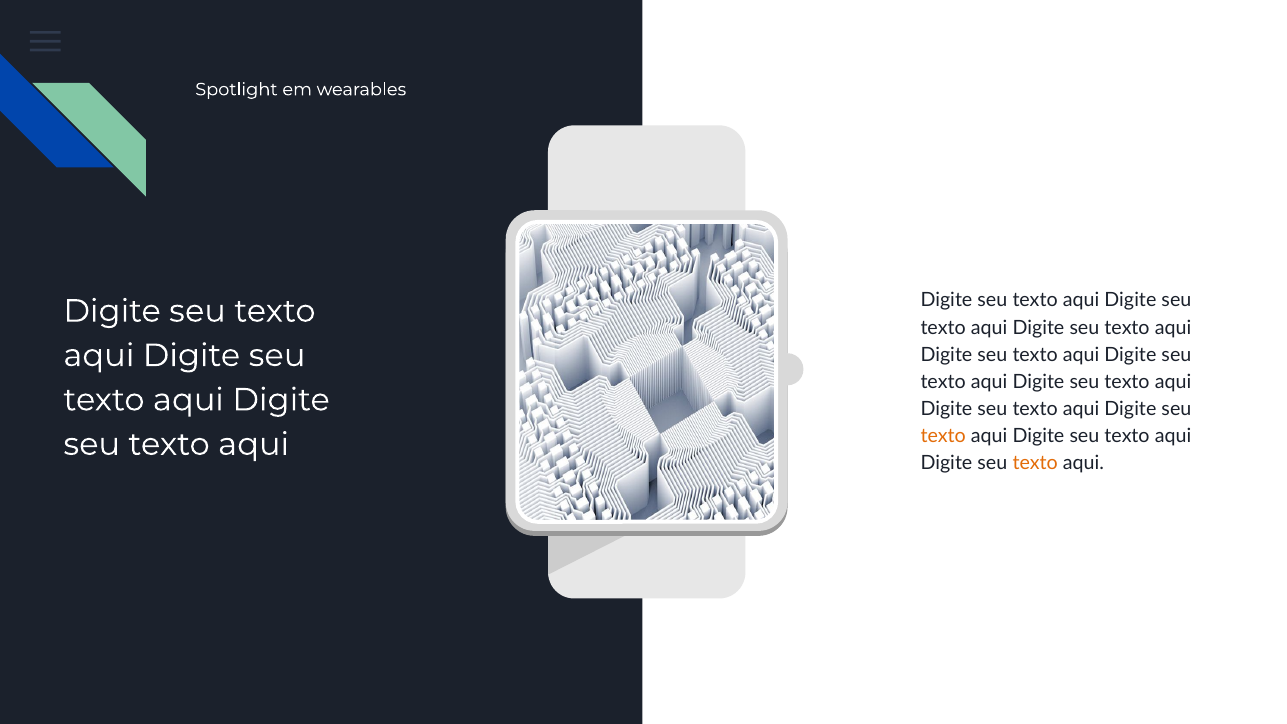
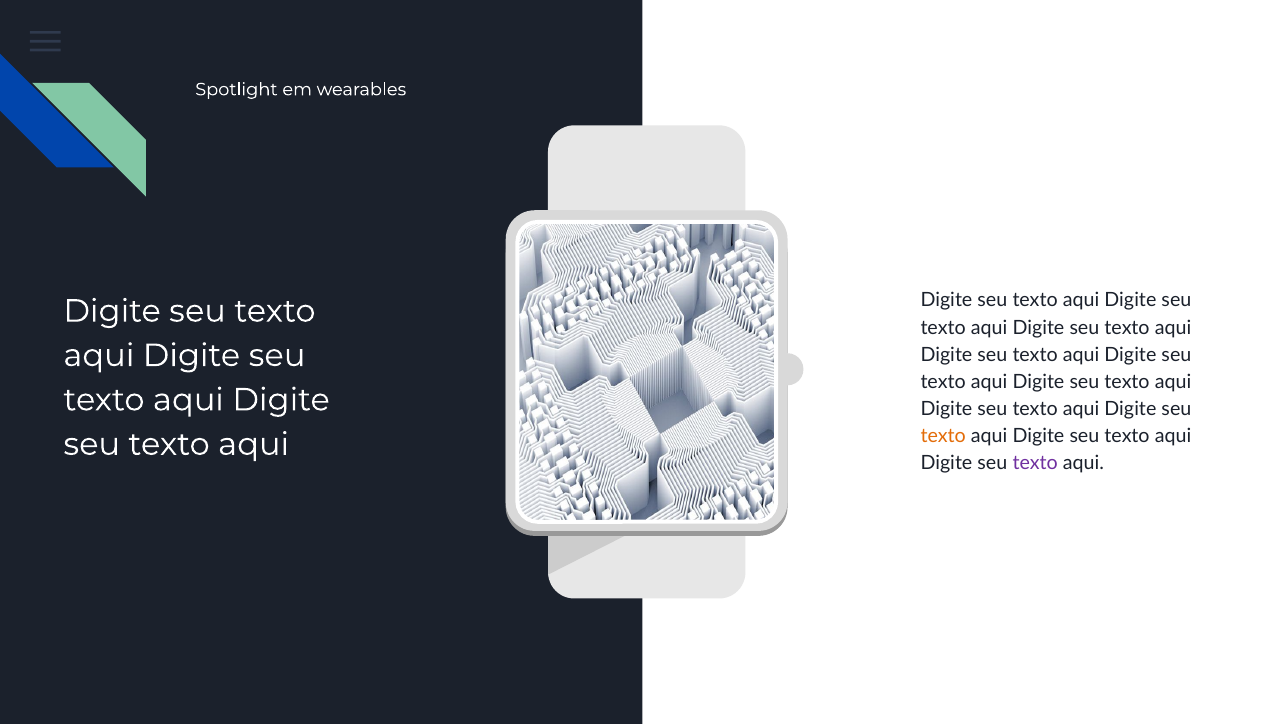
texto colour: orange -> purple (1035, 463)
